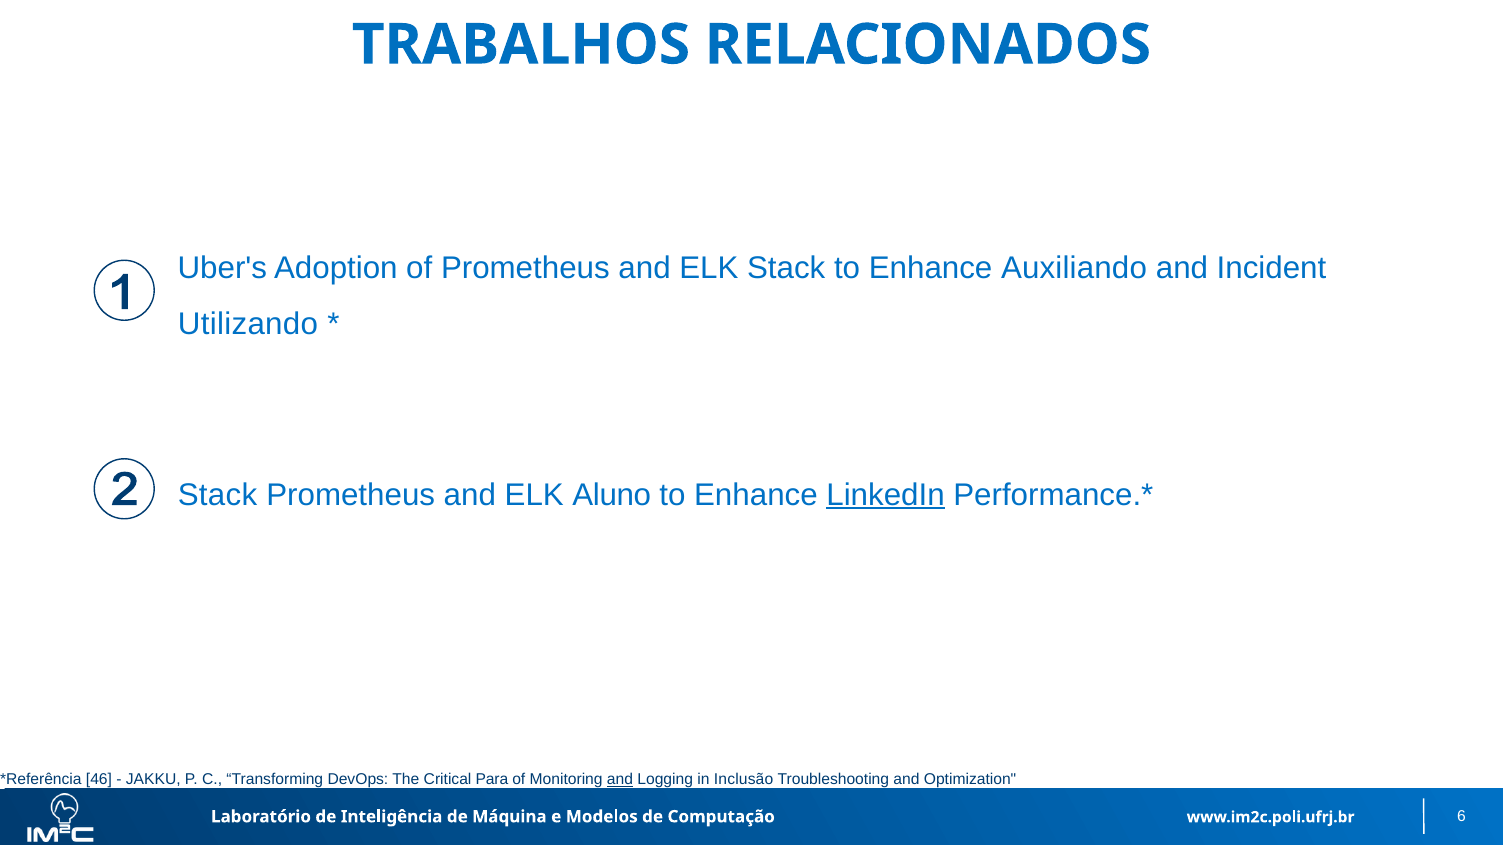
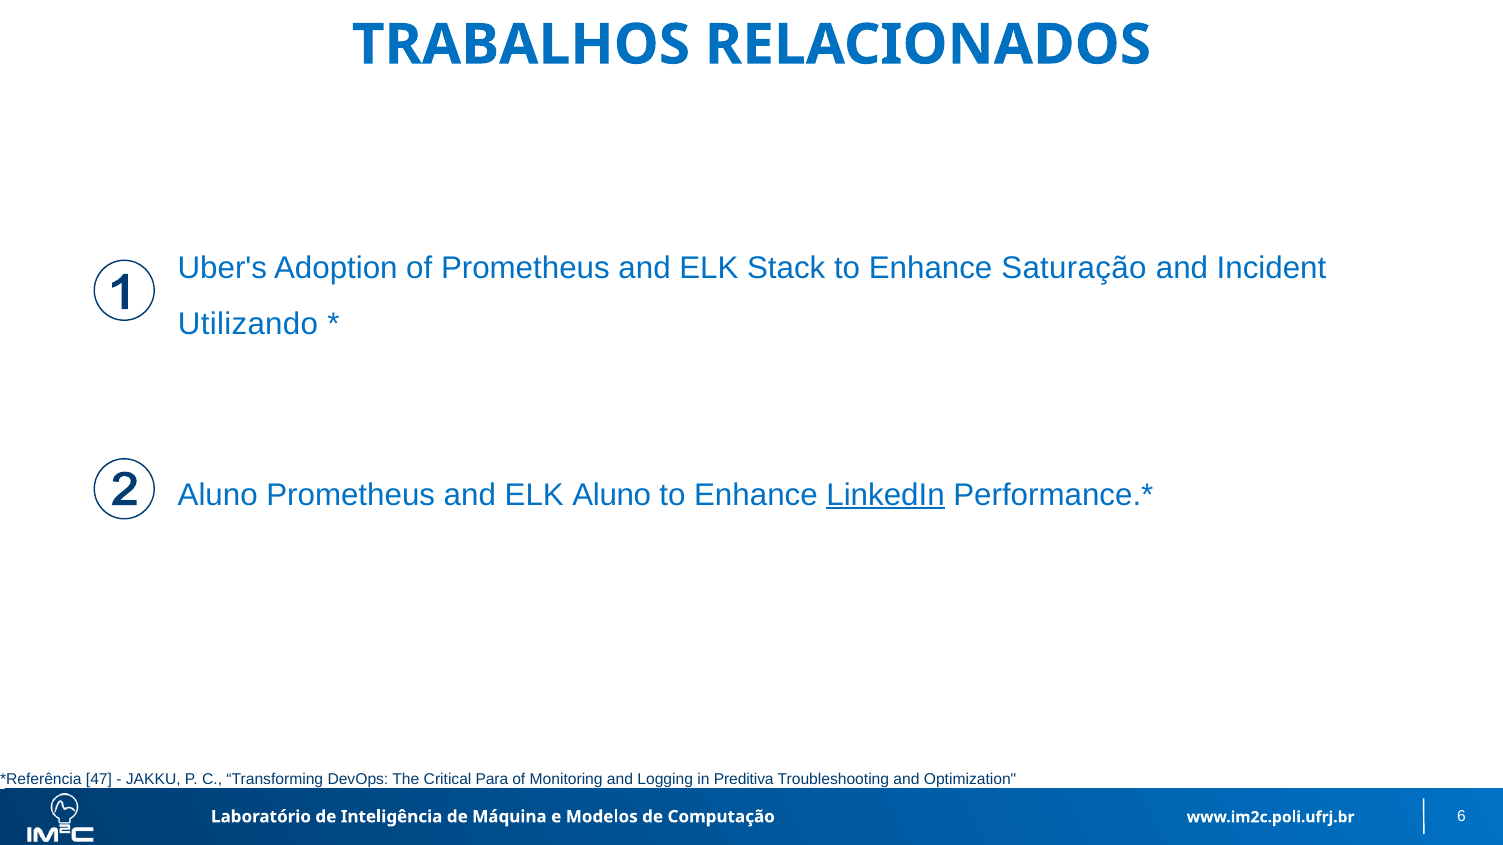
Auxiliando: Auxiliando -> Saturação (1074, 269)
Stack: Stack -> Aluno (218, 495)
46: 46 -> 47 (99, 780)
and underline: present -> none (620, 780)
Inclusão: Inclusão -> Preditiva (744, 780)
